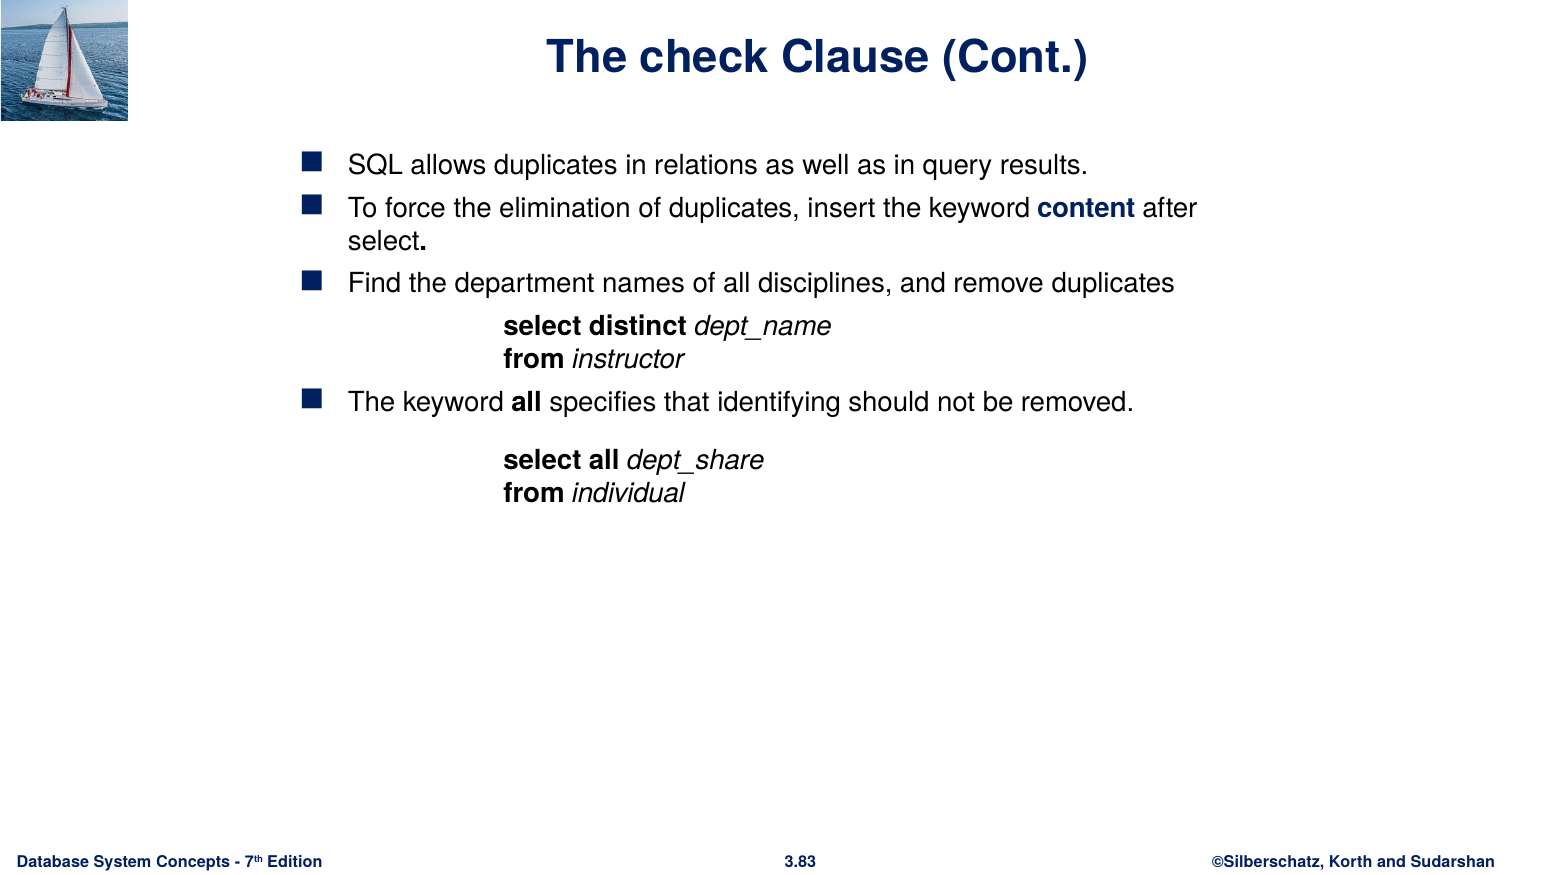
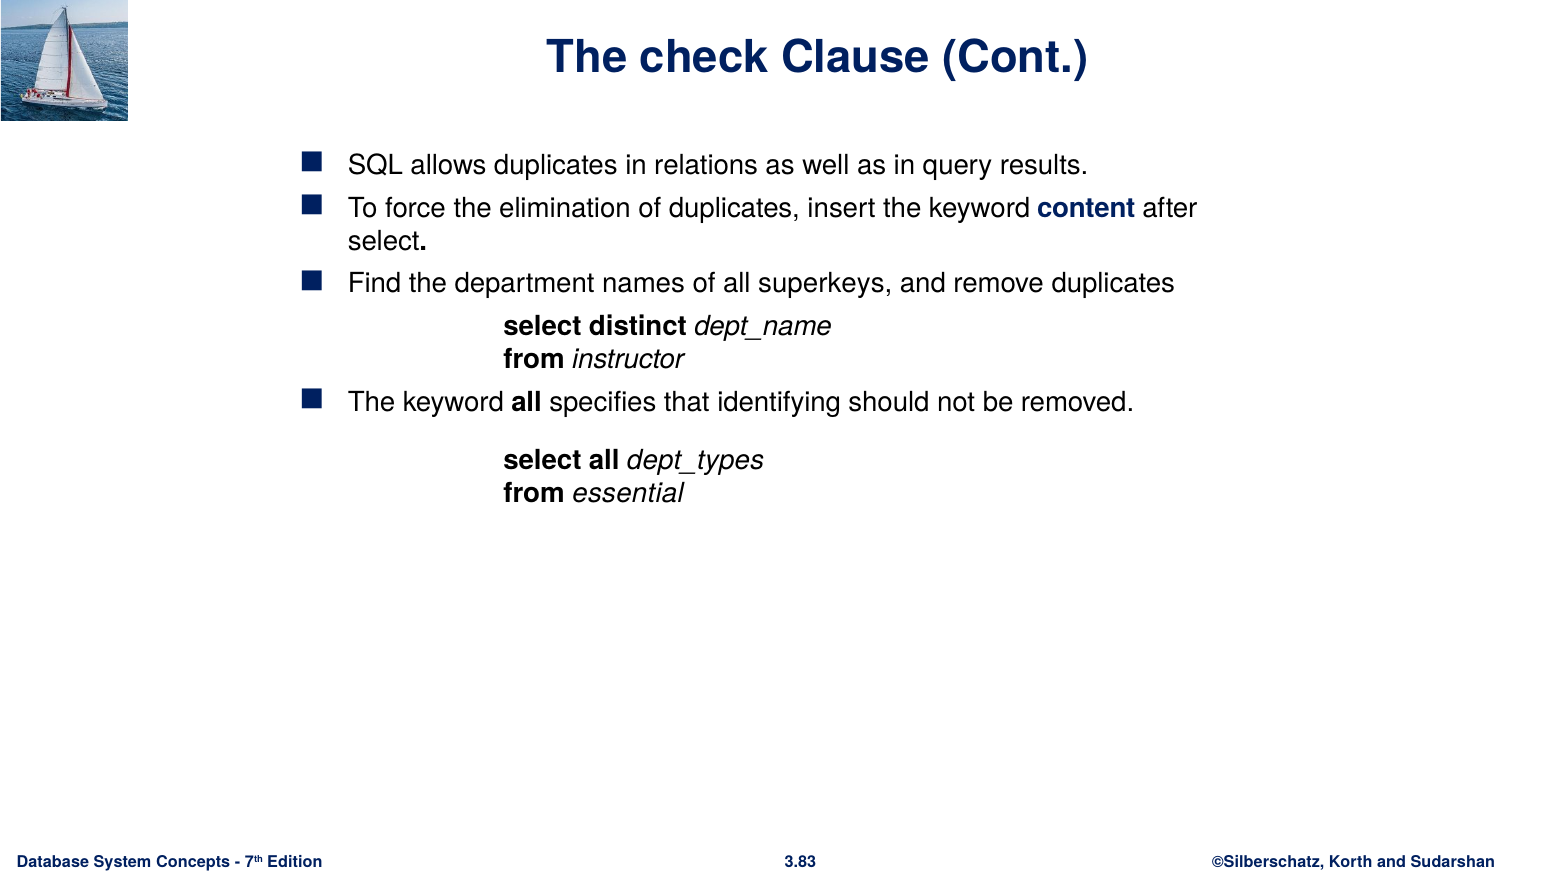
disciplines: disciplines -> superkeys (825, 284)
dept_share: dept_share -> dept_types (696, 461)
individual: individual -> essential (628, 494)
